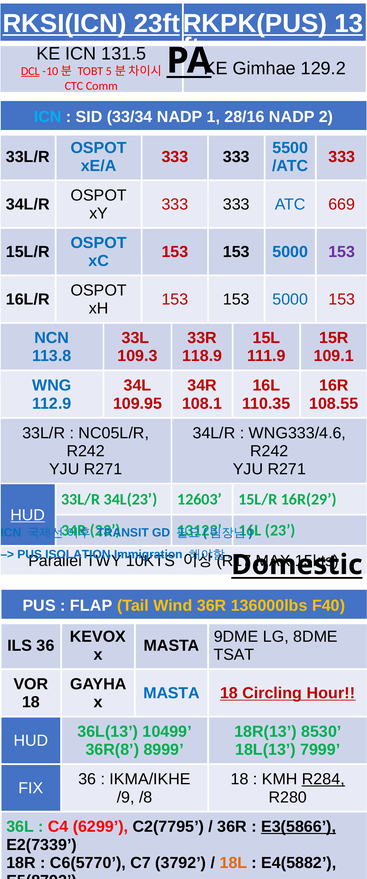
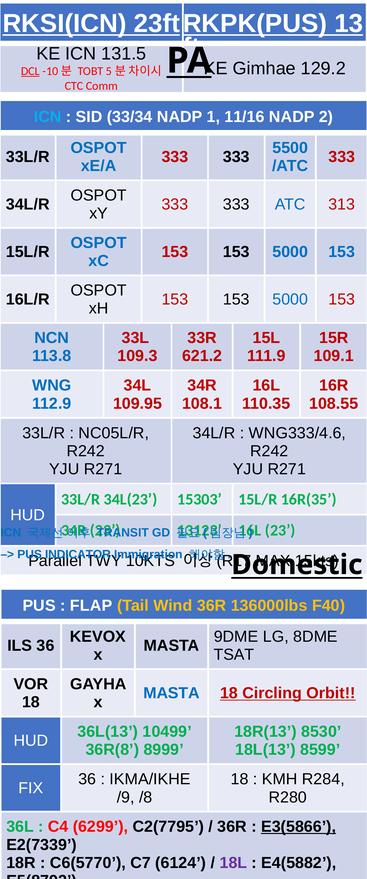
28/16: 28/16 -> 11/16 (244, 117)
669: 669 -> 313 (342, 204)
153 colour: purple -> blue (342, 252)
118.9: 118.9 -> 621.2 (202, 356)
12603: 12603 -> 15303 (199, 499)
16R(29: 16R(29 -> 16R(35 (309, 499)
HUD underline: present -> none (28, 514)
ISOLATION: ISOLATION -> INDICATOR (78, 554)
Hour: Hour -> Orbit (331, 692)
7999: 7999 -> 8599 (320, 749)
R284 underline: present -> none (323, 778)
3792: 3792 -> 6124 (181, 862)
18L colour: orange -> purple (233, 862)
